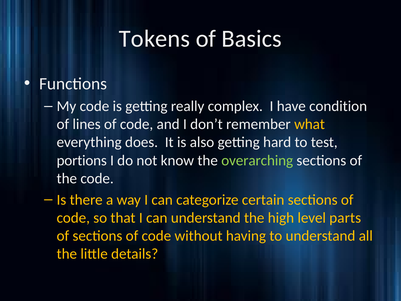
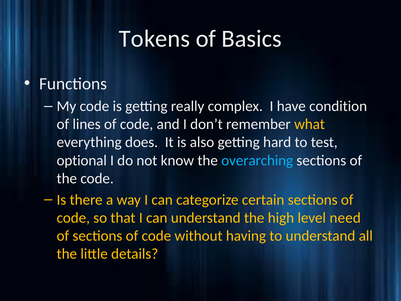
portions: portions -> optional (82, 160)
overarching colour: light green -> light blue (257, 160)
parts: parts -> need (345, 218)
